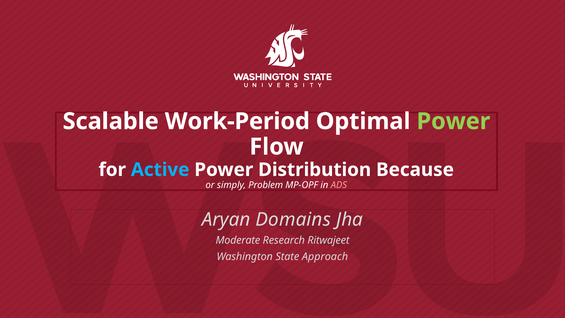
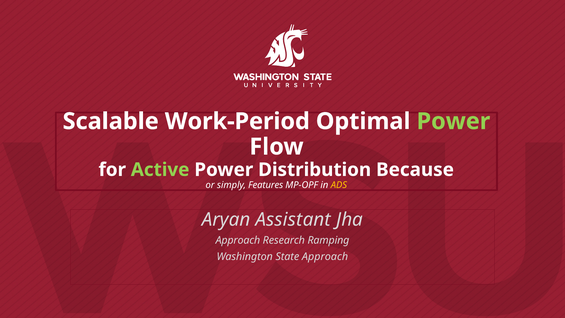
Active colour: light blue -> light green (160, 170)
Problem: Problem -> Features (266, 185)
ADS colour: pink -> yellow (339, 185)
Domains: Domains -> Assistant (293, 220)
Moderate: Moderate -> Approach (238, 240)
Ritwajeet: Ritwajeet -> Ramping (328, 240)
